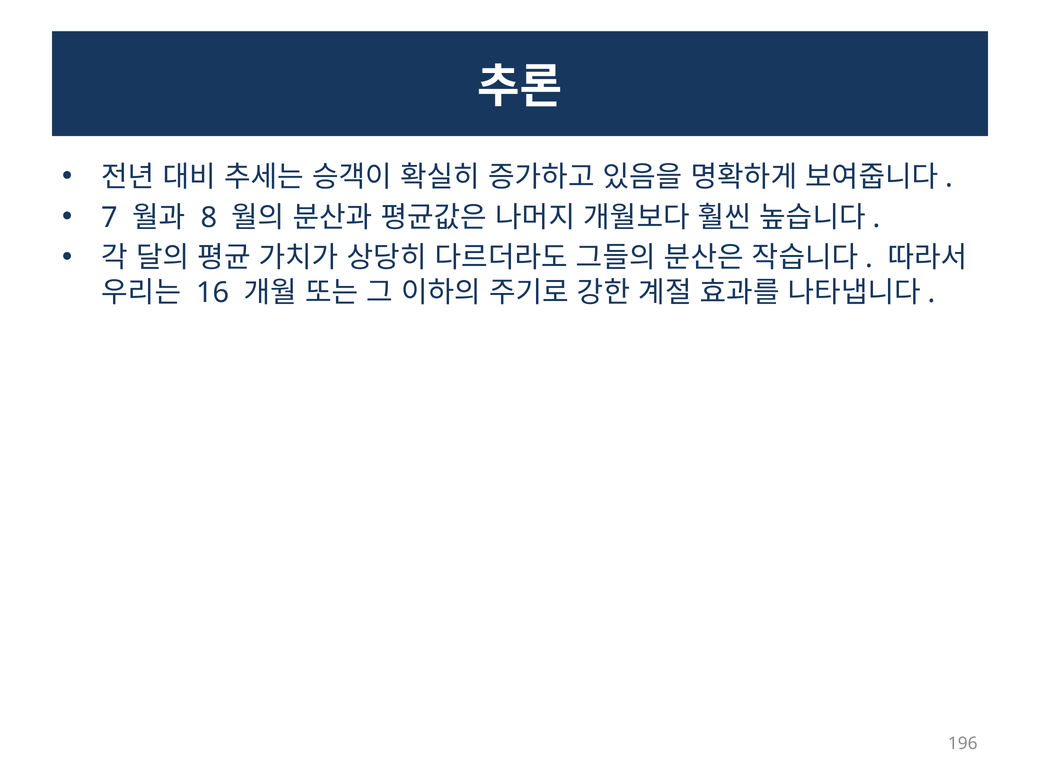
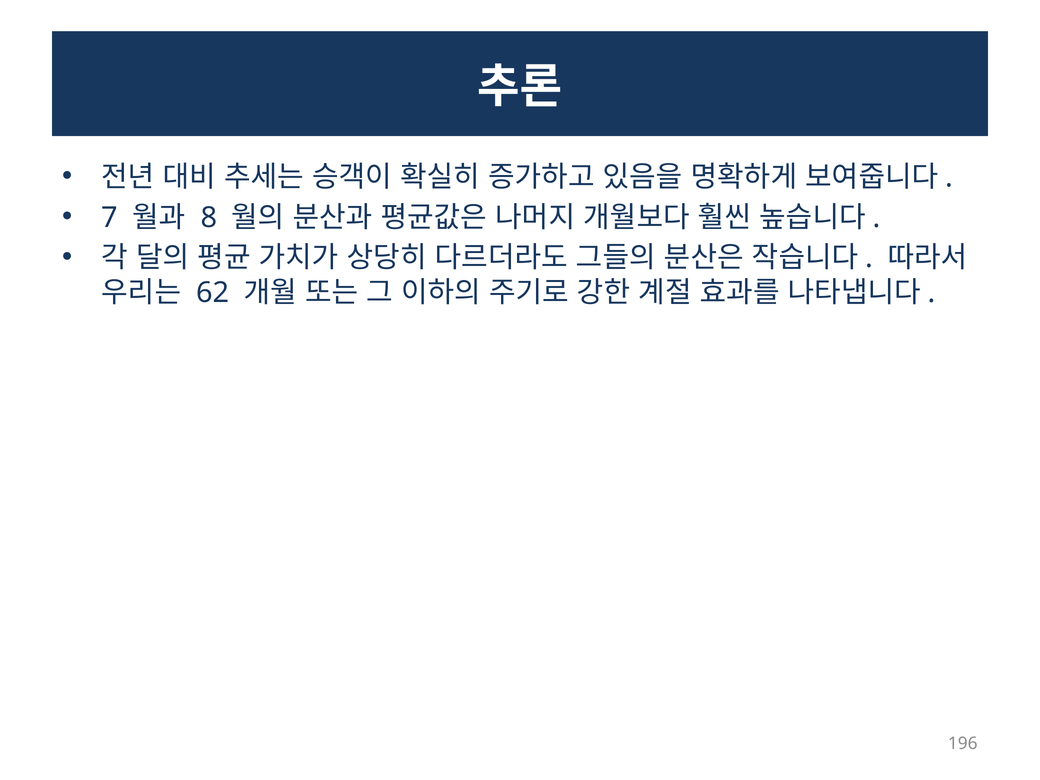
16: 16 -> 62 (213, 293)
